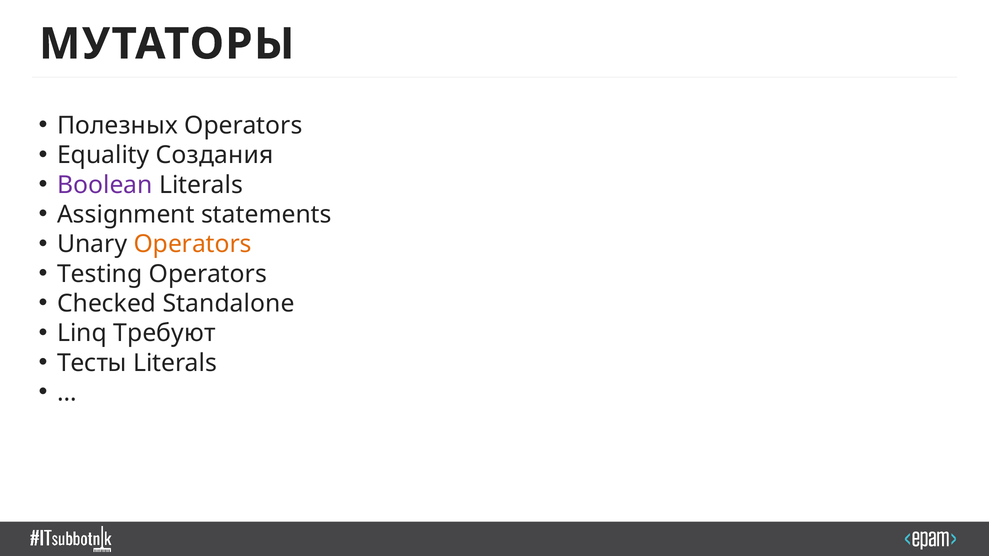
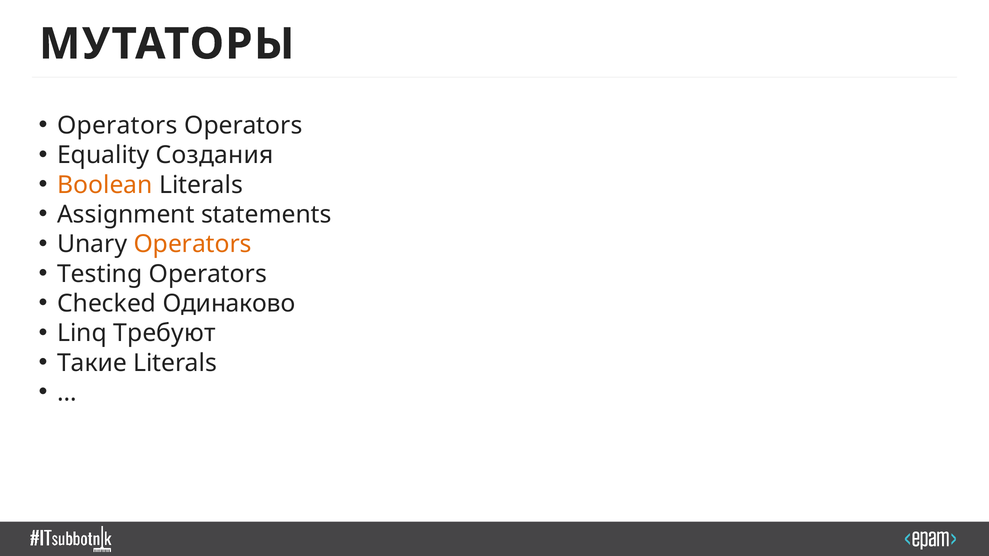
Полезных: Полезных -> Operators (117, 126)
Boolean colour: purple -> orange (105, 185)
Standalone: Standalone -> Одинаково (229, 304)
Тесты: Тесты -> Такие (92, 363)
